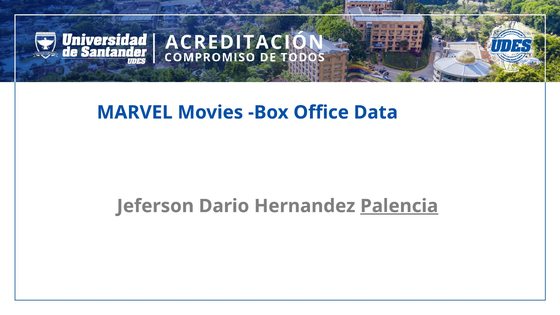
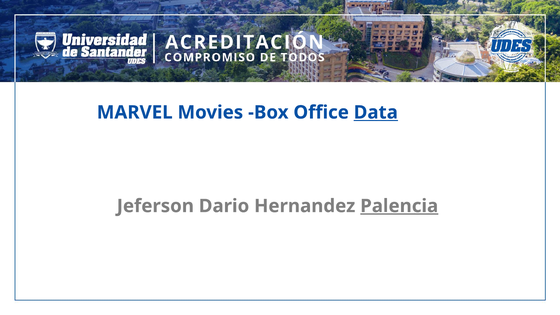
Data underline: none -> present (376, 112)
